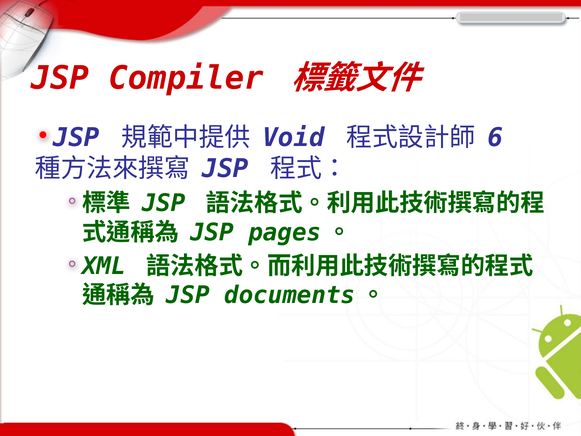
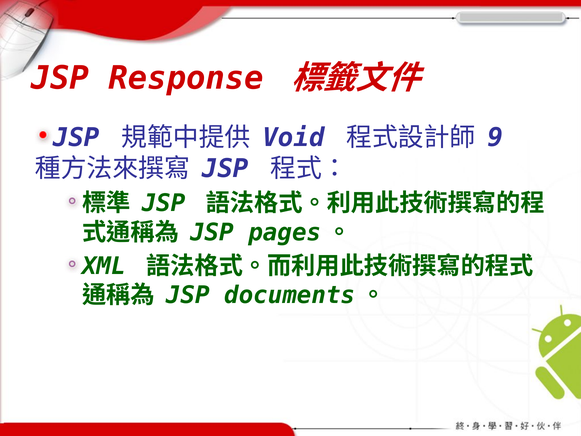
Compiler: Compiler -> Response (186, 78)
6: 6 -> 9 (495, 137)
